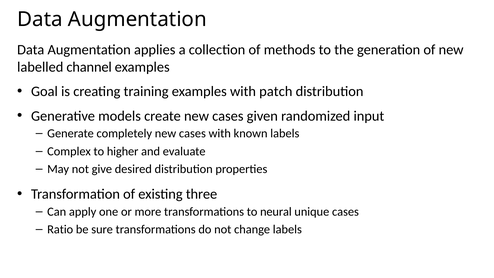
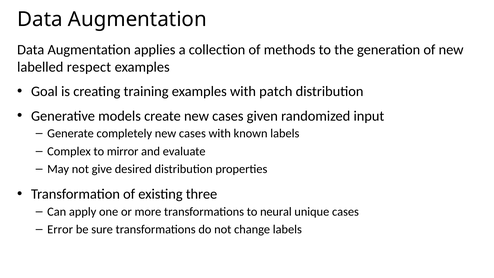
channel: channel -> respect (89, 67)
higher: higher -> mirror (123, 151)
Ratio: Ratio -> Error (60, 229)
